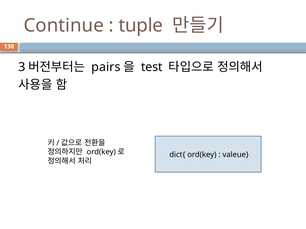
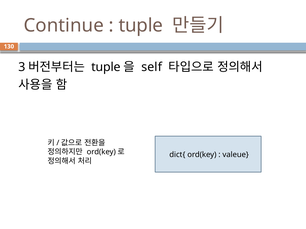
pairs: pairs -> tuple (106, 67)
test: test -> self (152, 67)
